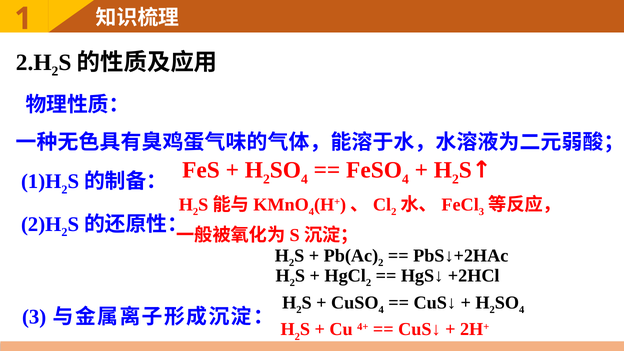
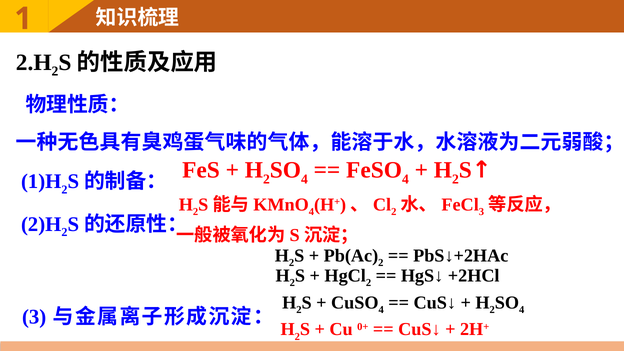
4+: 4+ -> 0+ (363, 327)
